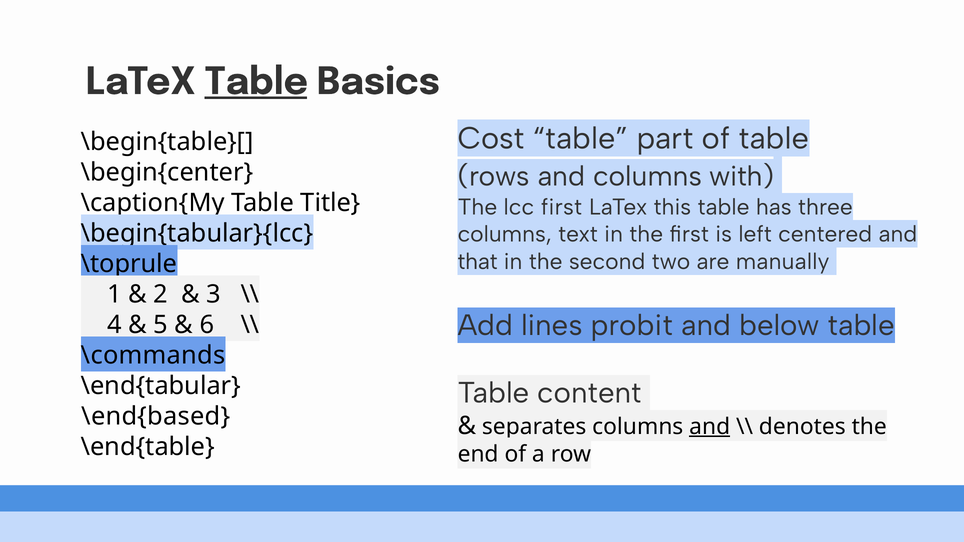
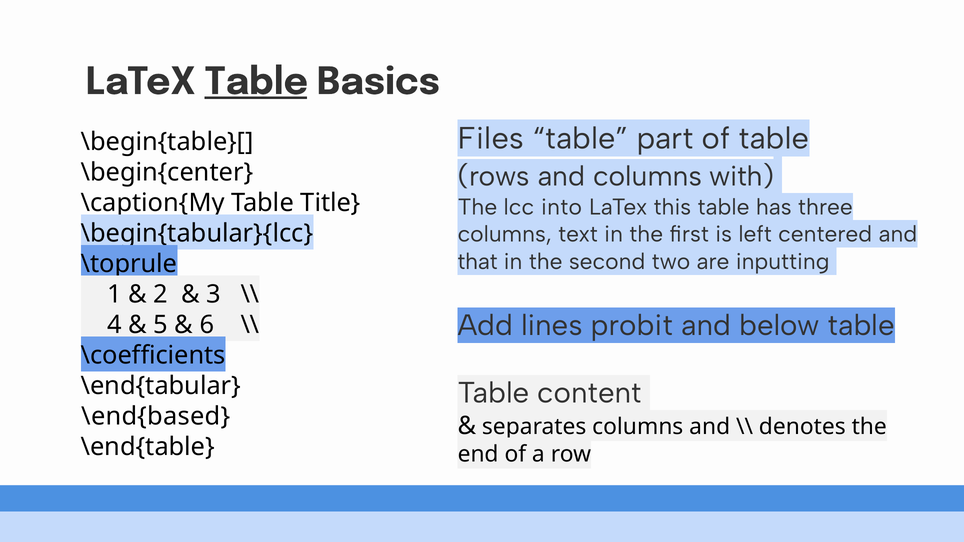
Cost: Cost -> Files (491, 139)
lcc first: first -> into (562, 207)
manually: manually -> inputting (783, 262)
\commands: \commands -> \coefficients (153, 356)
and underline: present -> none (710, 427)
